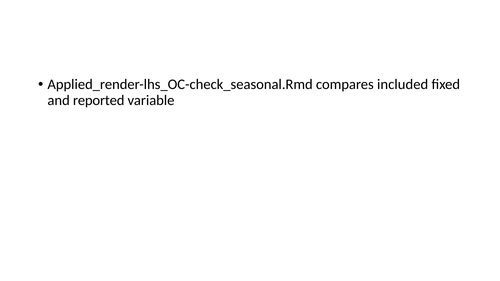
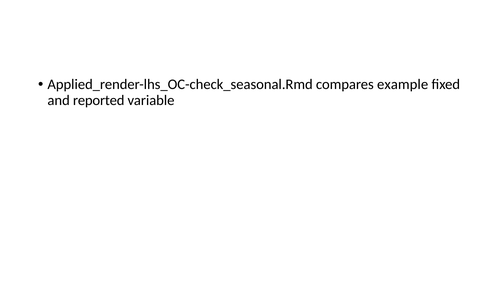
included: included -> example (403, 85)
